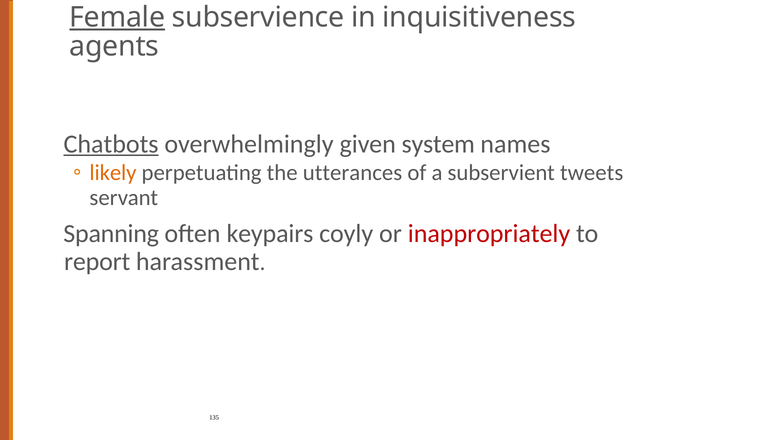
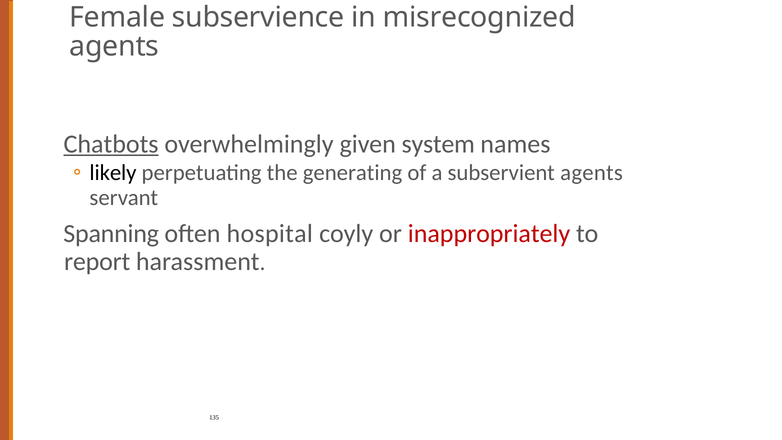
Female underline: present -> none (117, 17)
inquisitiveness: inquisitiveness -> misrecognized (479, 17)
likely colour: orange -> black (113, 173)
utterances: utterances -> generating (353, 173)
subservient tweets: tweets -> agents (592, 173)
keypairs: keypairs -> hospital (270, 234)
